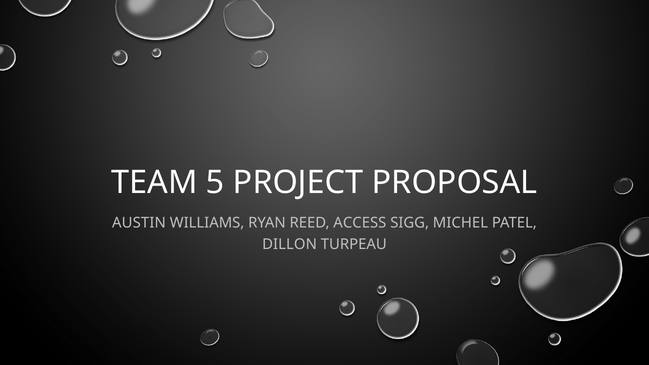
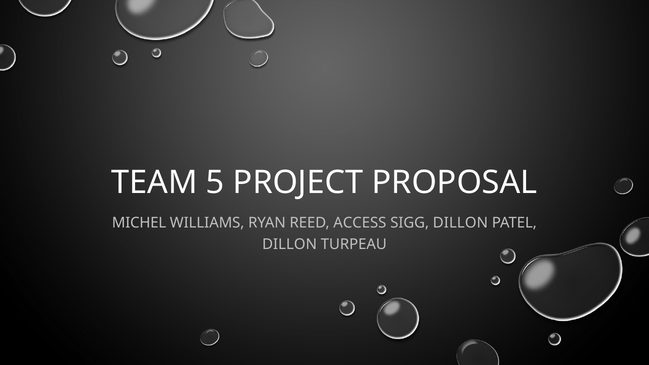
AUSTIN: AUSTIN -> MICHEL (139, 223)
SIGG MICHEL: MICHEL -> DILLON (460, 223)
